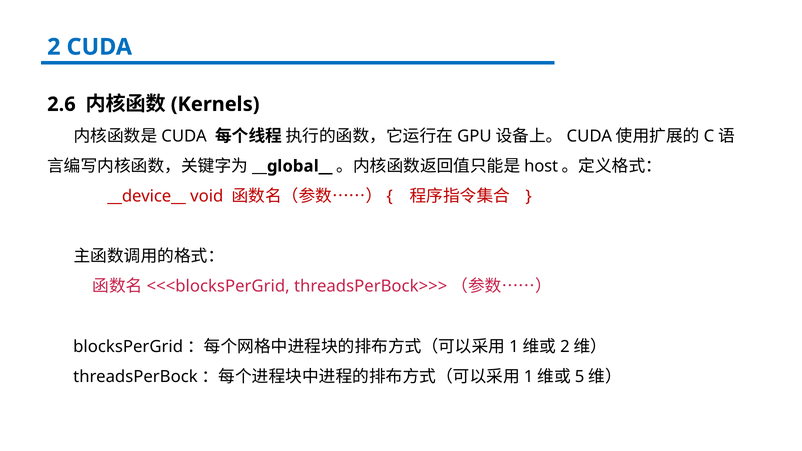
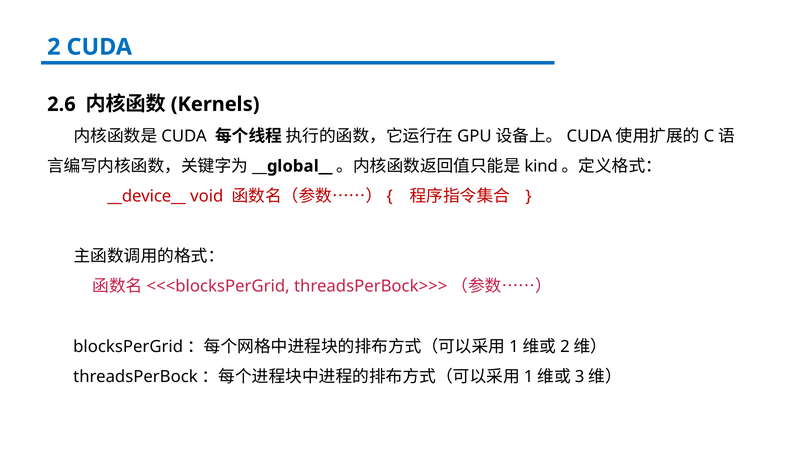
host: host -> kind (541, 166)
5: 5 -> 3 (580, 377)
